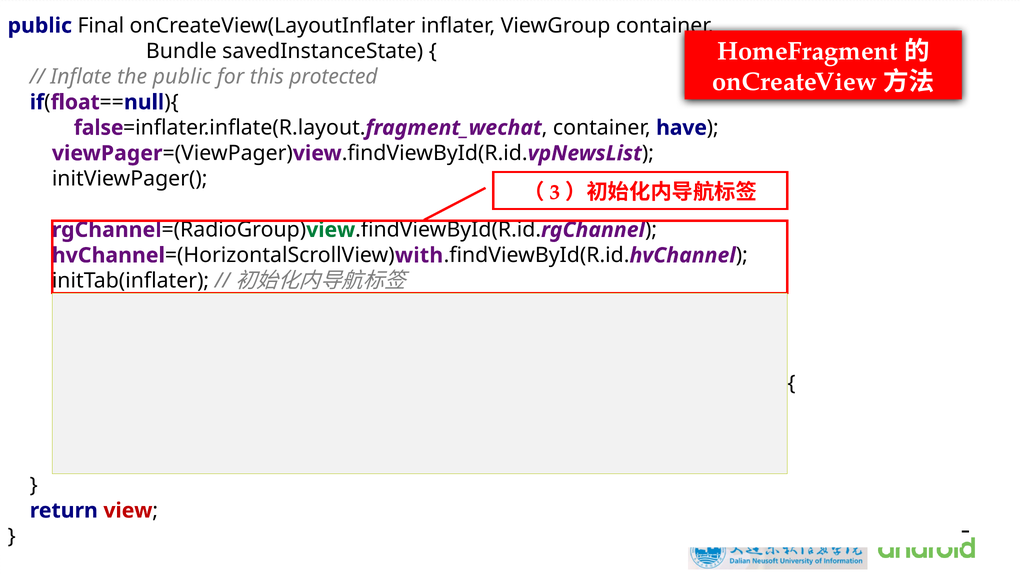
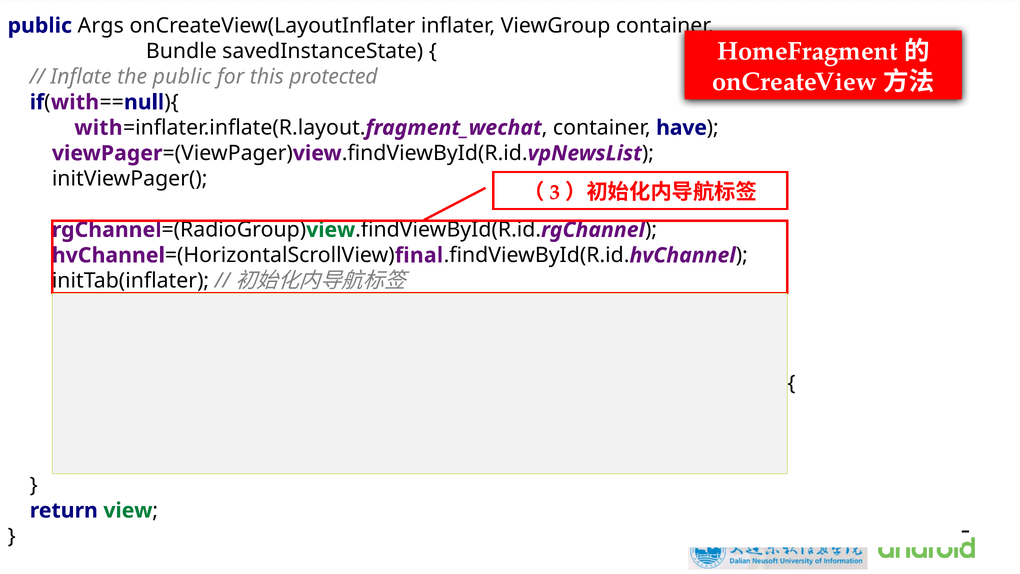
Final: Final -> Args (101, 26)
float: float -> with (75, 102)
false: false -> with (98, 128)
with: with -> final (419, 255)
view colour: red -> green (128, 510)
